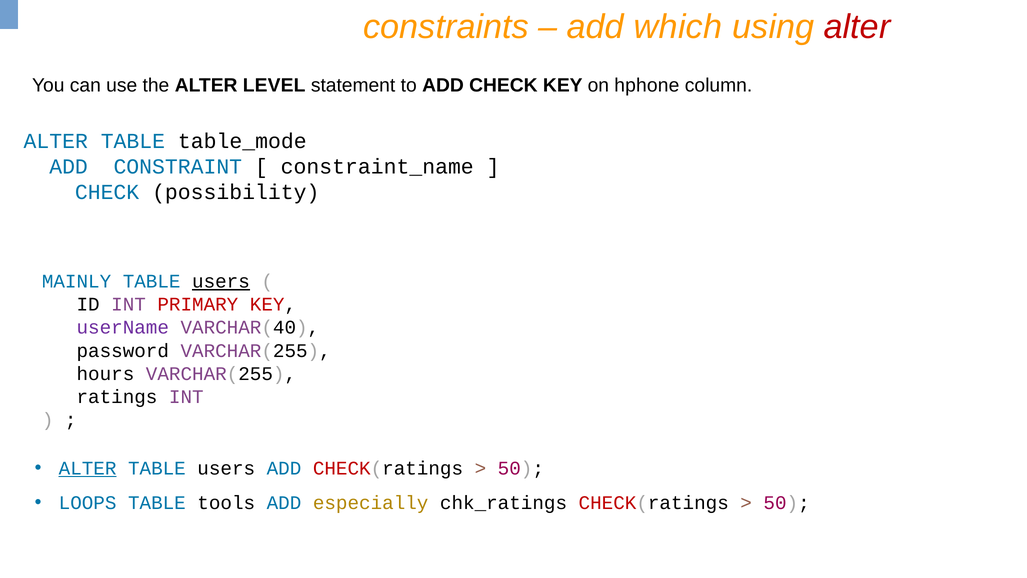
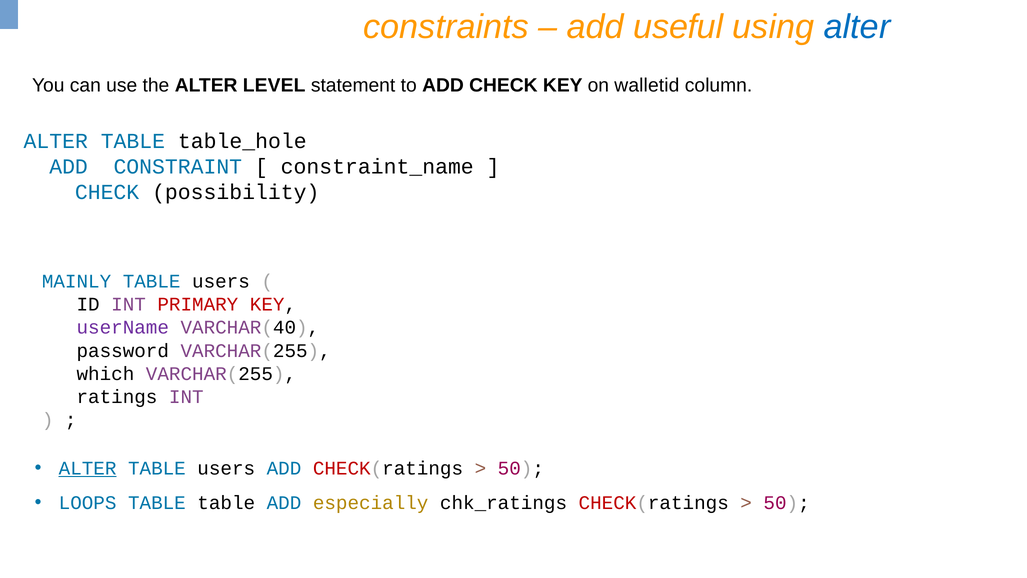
which: which -> useful (678, 27)
alter colour: red -> blue (857, 27)
hphone: hphone -> walletid (647, 86)
table_mode: table_mode -> table_hole (242, 141)
users underline: present -> none (221, 281)
hours: hours -> which (105, 374)
TABLE tools: tools -> table (226, 503)
